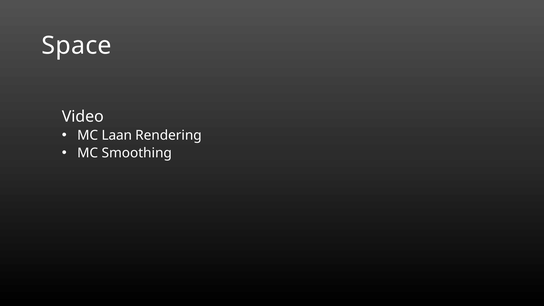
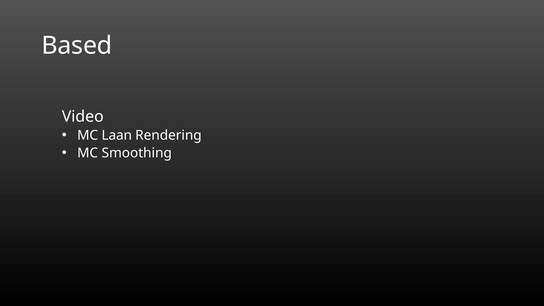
Space: Space -> Based (77, 46)
